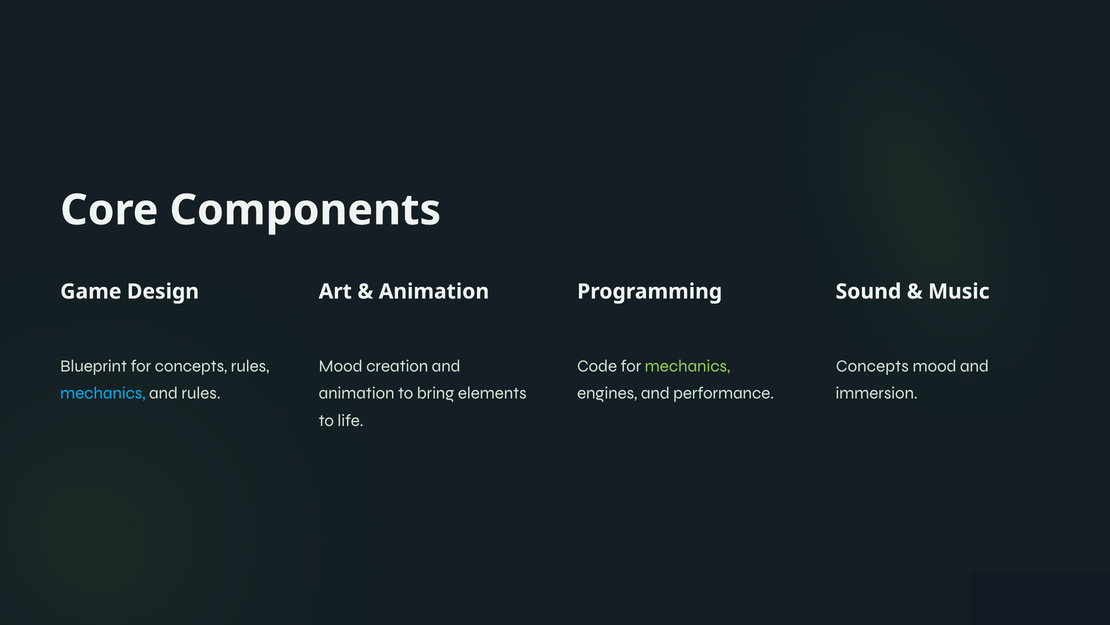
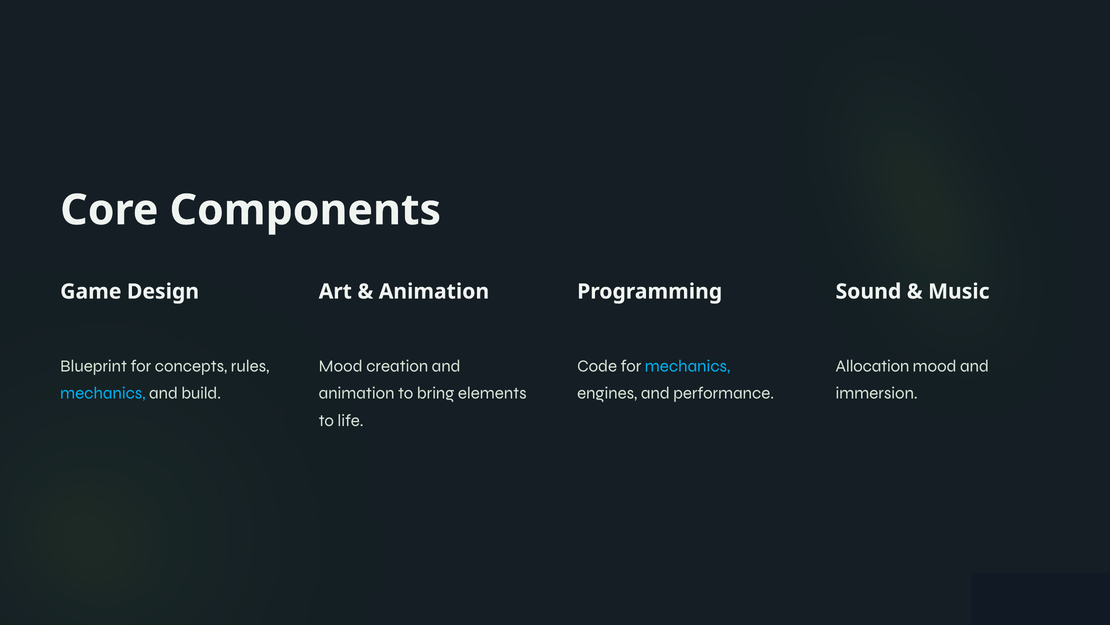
mechanics colour: light green -> light blue (688, 366)
Concepts: Concepts -> Allocation (872, 366)
and rules: rules -> build (201, 393)
